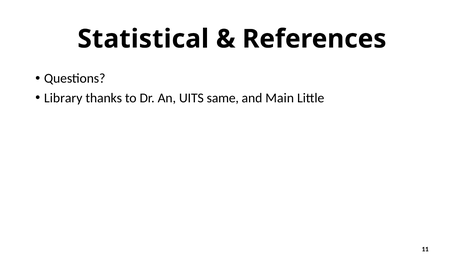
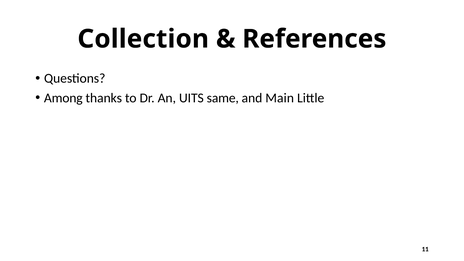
Statistical: Statistical -> Collection (143, 39)
Library: Library -> Among (63, 98)
